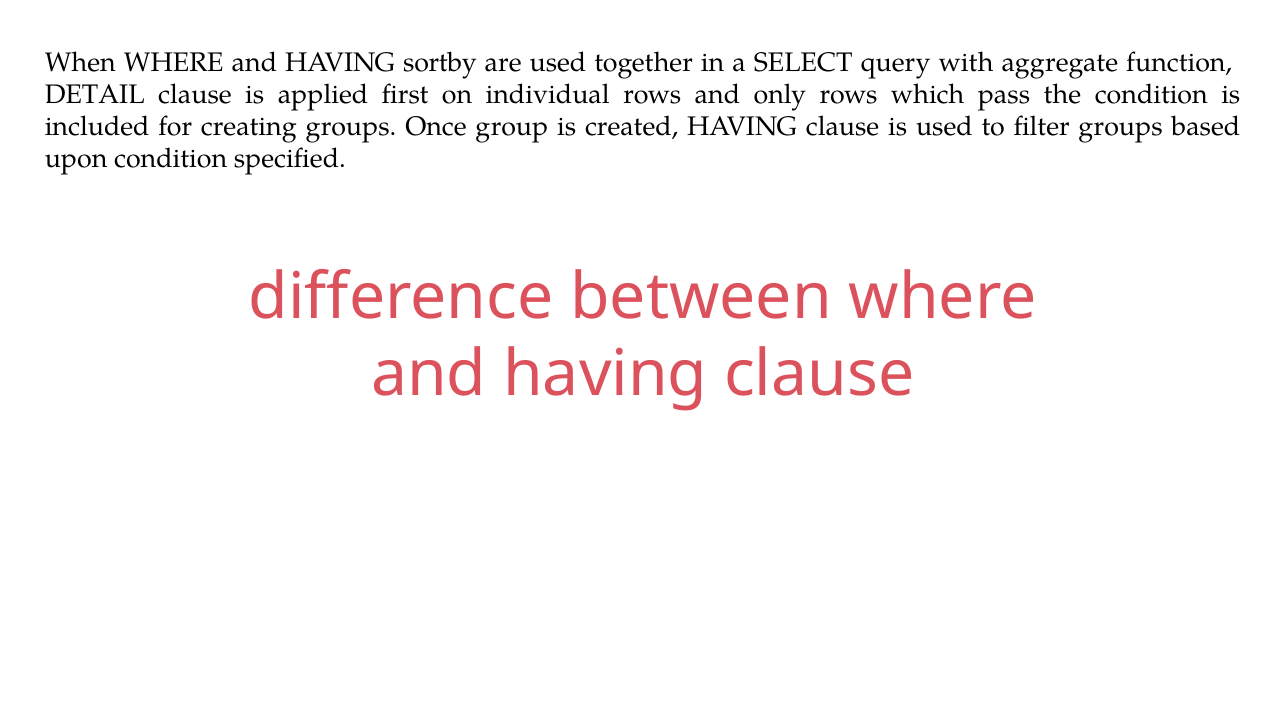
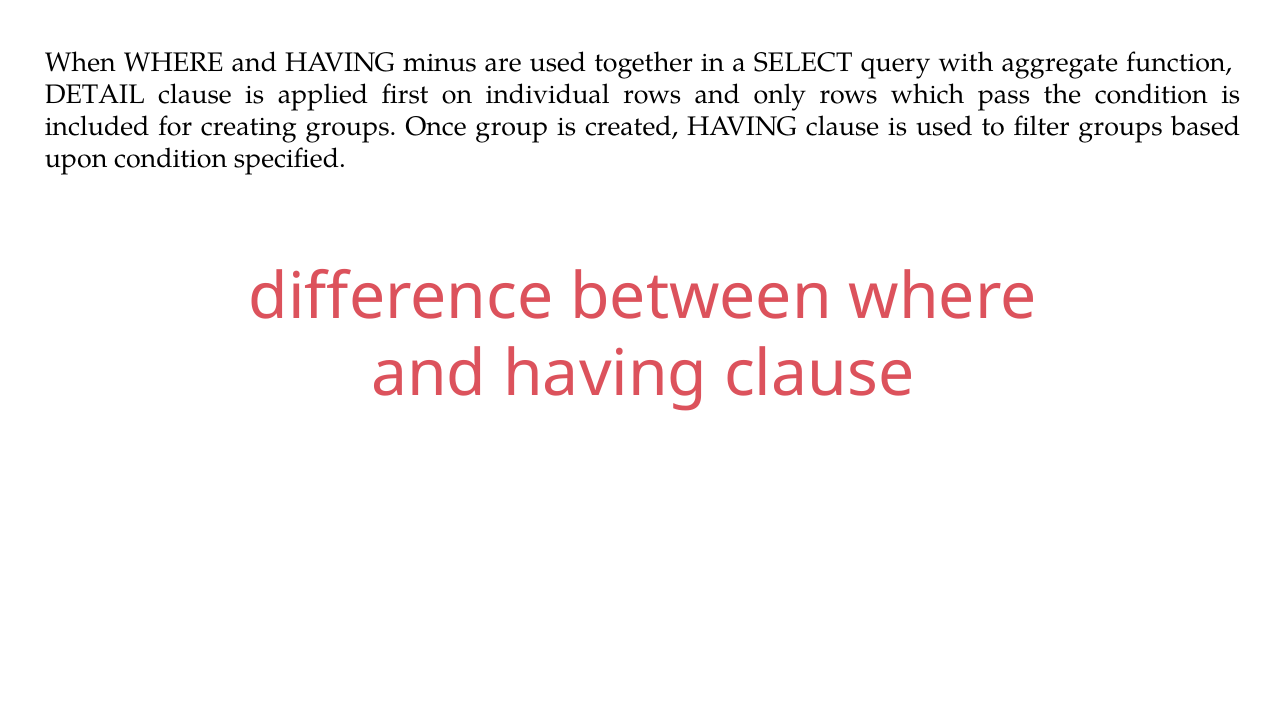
sortby: sortby -> minus (440, 62)
